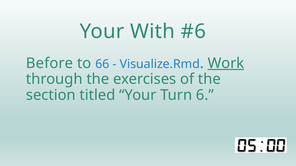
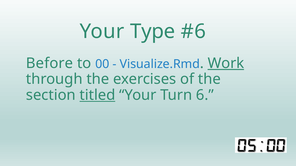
With: With -> Type (153, 32)
66: 66 -> 00 (102, 64)
titled underline: none -> present (97, 95)
